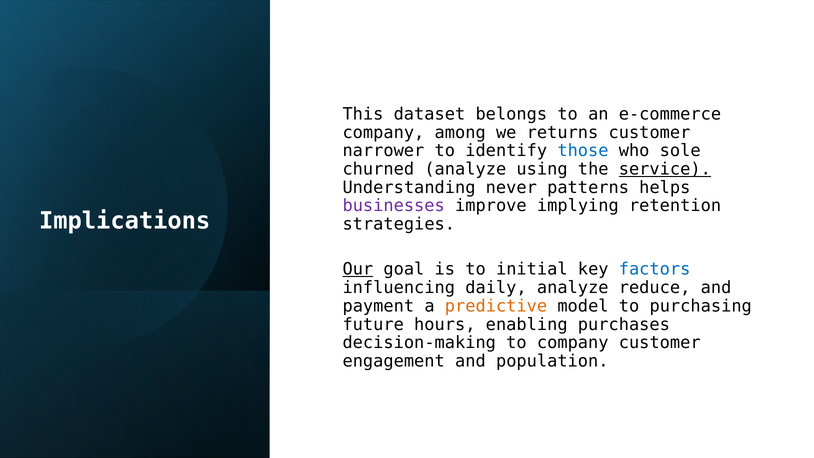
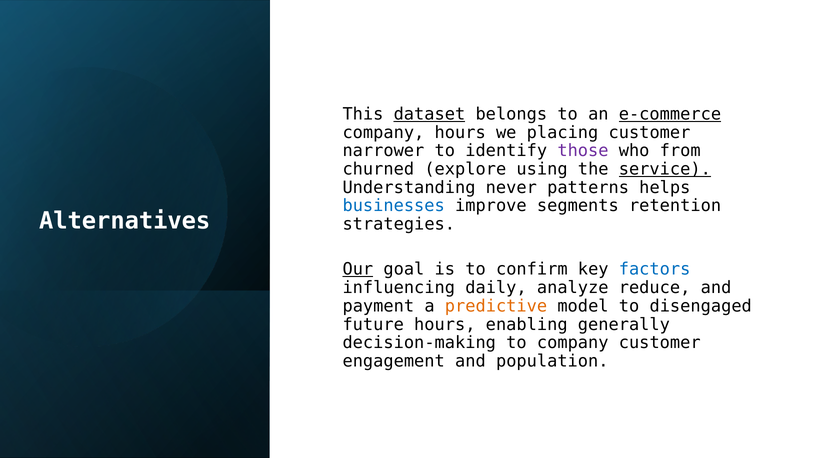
dataset underline: none -> present (429, 114)
e-commerce underline: none -> present (670, 114)
company among: among -> hours (460, 132)
returns: returns -> placing (563, 132)
those colour: blue -> purple (583, 151)
sole: sole -> from (680, 151)
churned analyze: analyze -> explore (465, 169)
businesses colour: purple -> blue (394, 206)
implying: implying -> segments (578, 206)
Implications: Implications -> Alternatives (125, 221)
initial: initial -> confirm (532, 269)
purchasing: purchasing -> disengaged (701, 306)
purchases: purchases -> generally (624, 324)
